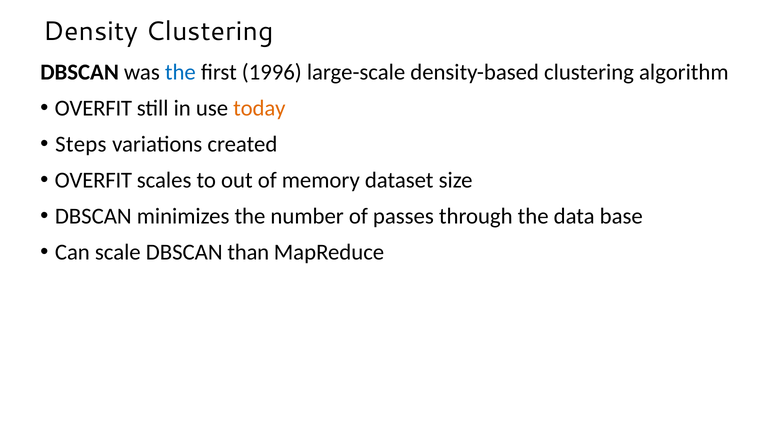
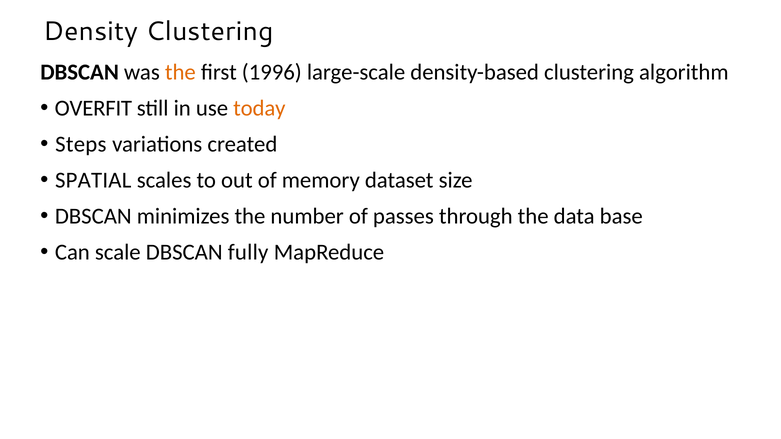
the colour: blue -> orange (180, 72)
OVERFIT: OVERFIT -> SPATIAL (93, 180)
than: than -> fully (248, 252)
